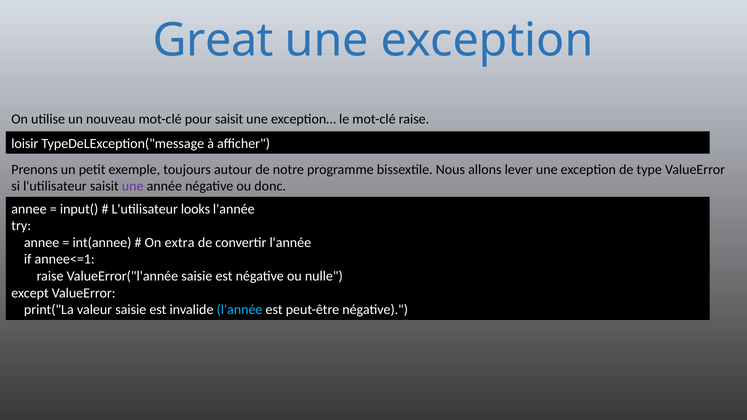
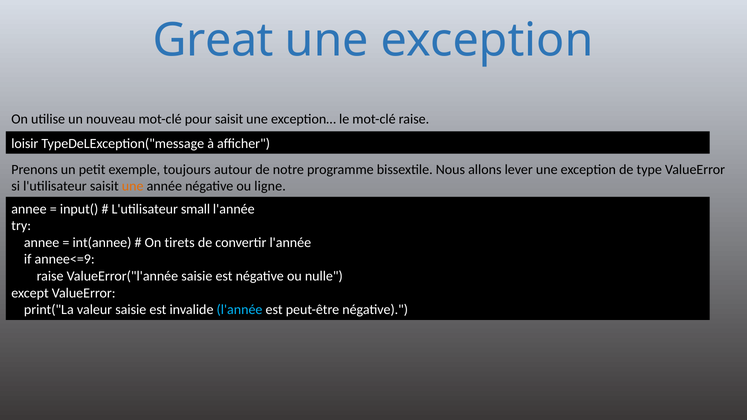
une colour: purple -> orange (133, 186)
donc: donc -> ligne (270, 186)
looks: looks -> small (196, 209)
extra: extra -> tirets (180, 243)
annee<=1: annee<=1 -> annee<=9 (65, 259)
